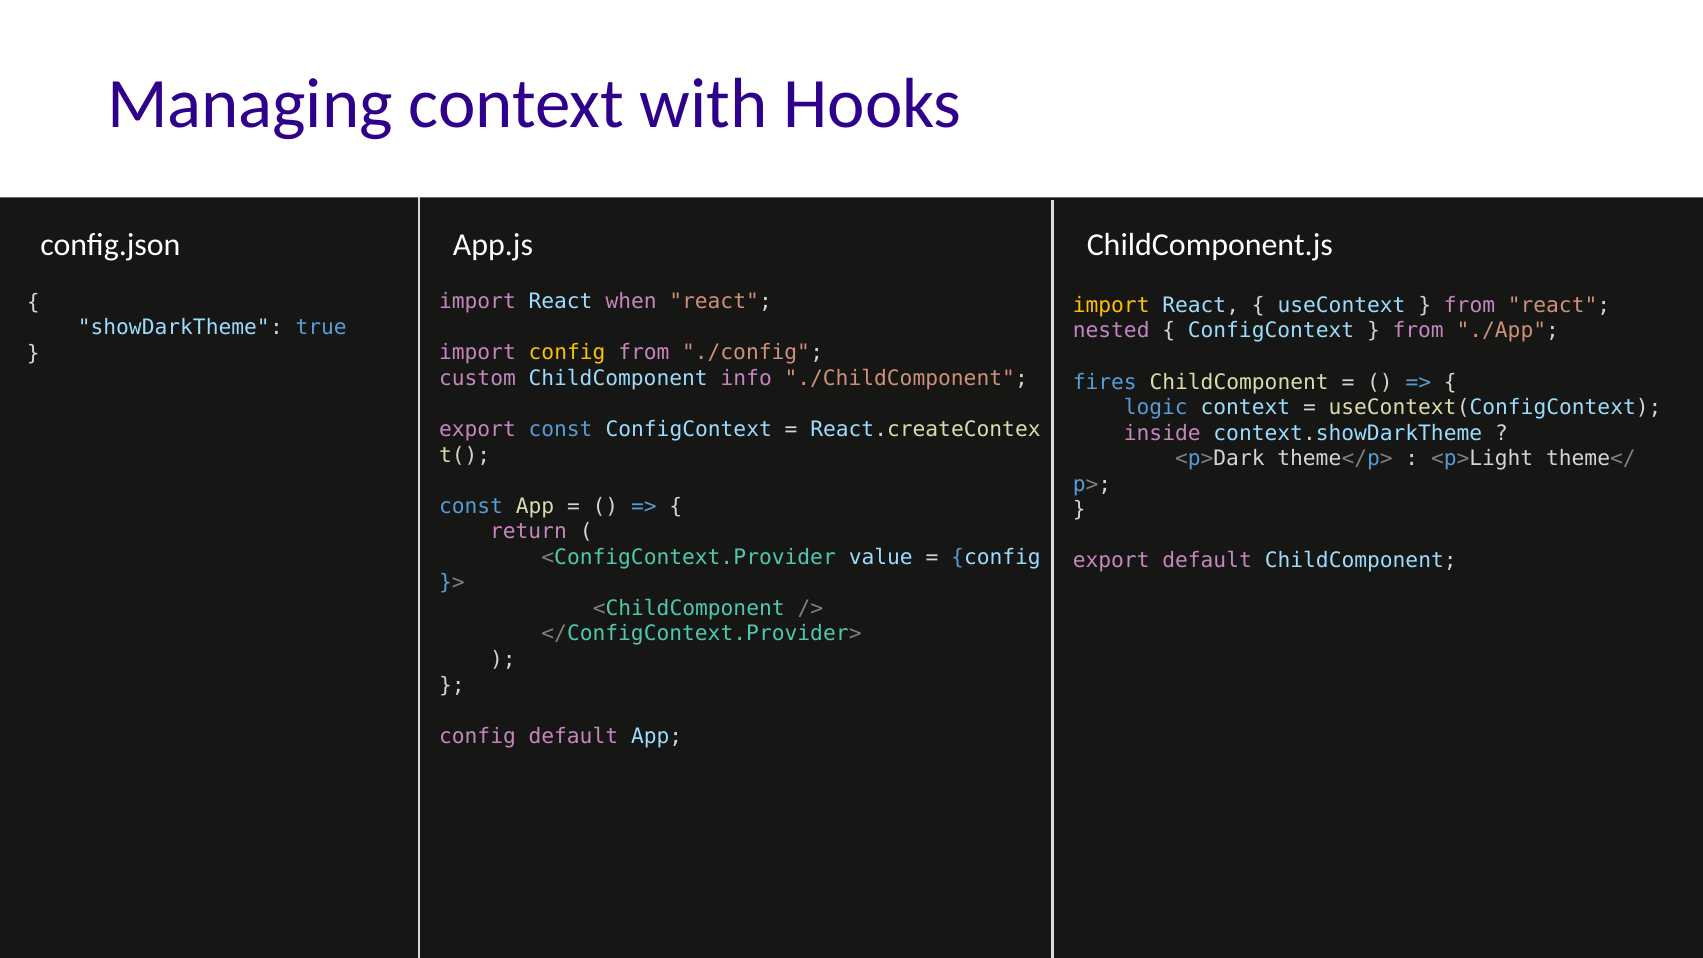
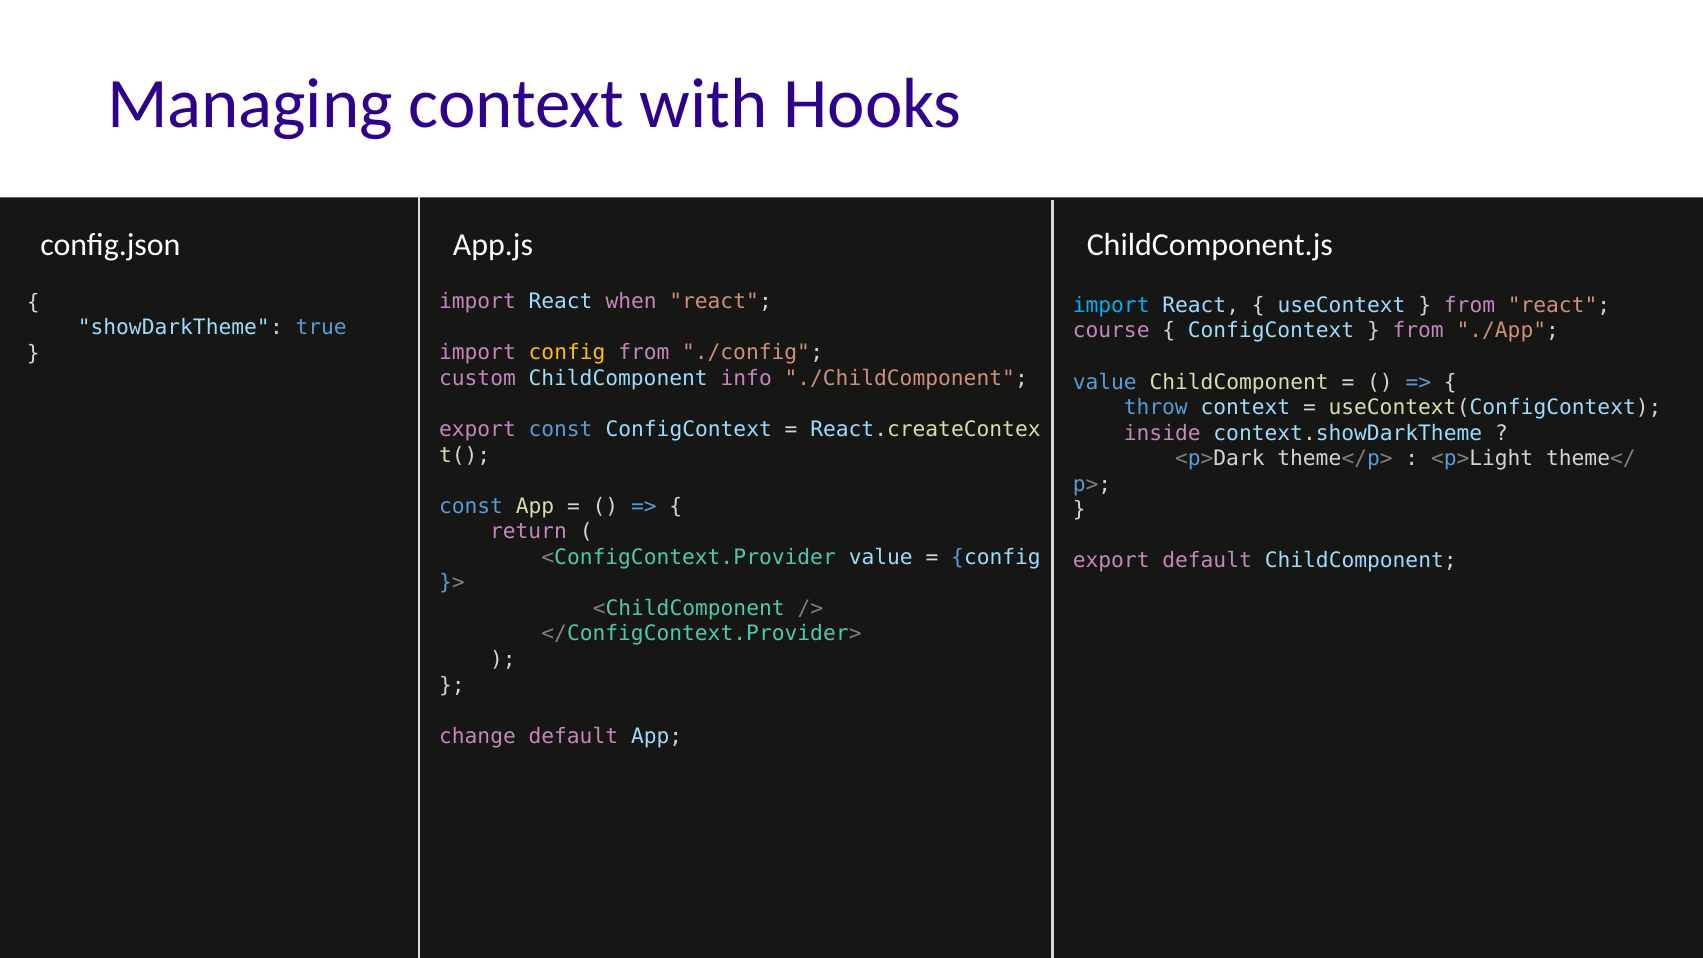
import colour: yellow -> light blue (1111, 305)
nested: nested -> course (1111, 331)
fires: fires -> value (1105, 382)
logic: logic -> throw (1156, 408)
config: config -> change (477, 736)
